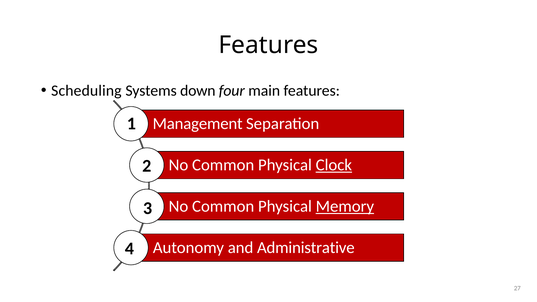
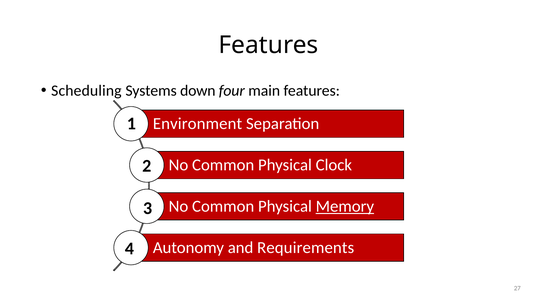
Management: Management -> Environment (197, 124)
Clock underline: present -> none (334, 165)
Administrative: Administrative -> Requirements (306, 248)
